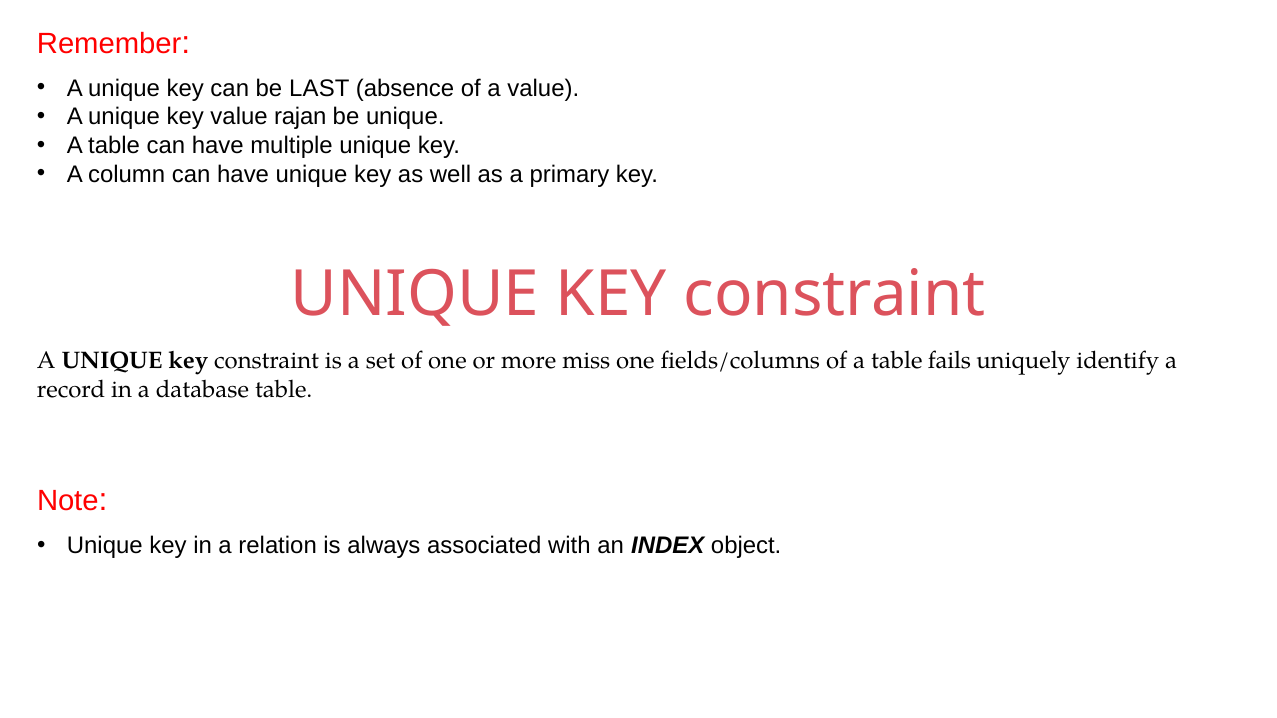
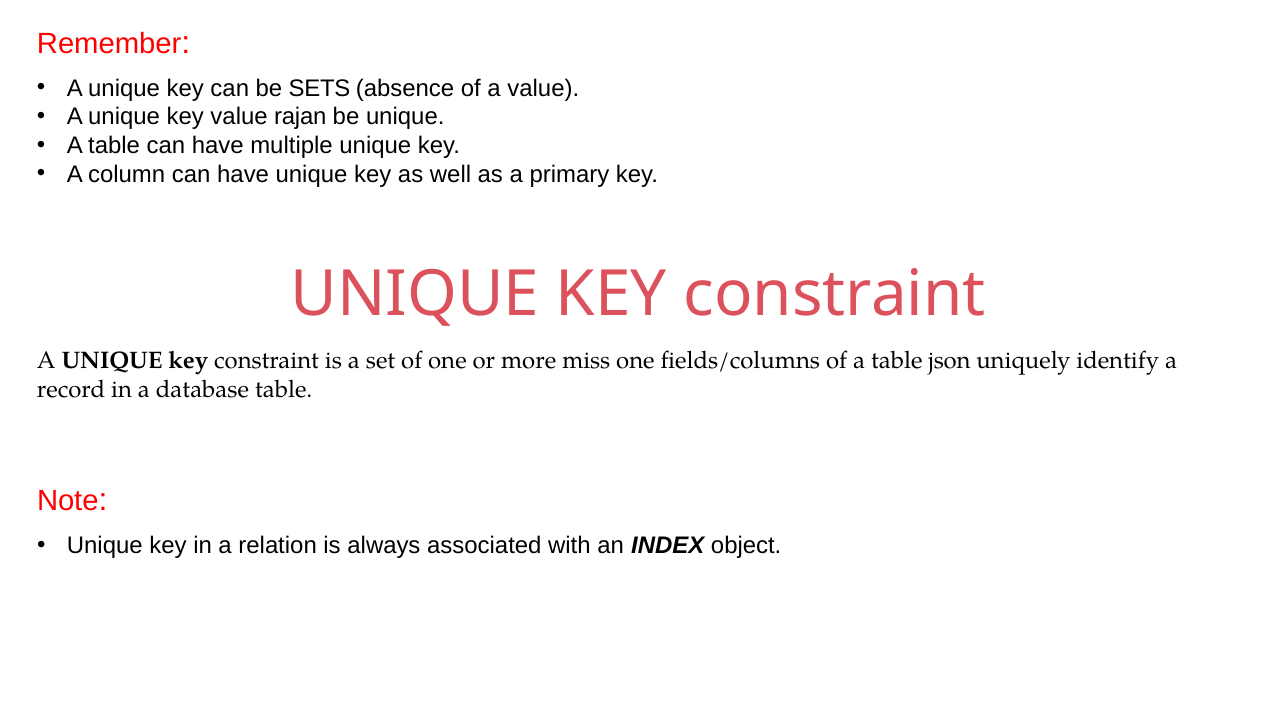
LAST: LAST -> SETS (320, 88)
fails: fails -> json (949, 361)
